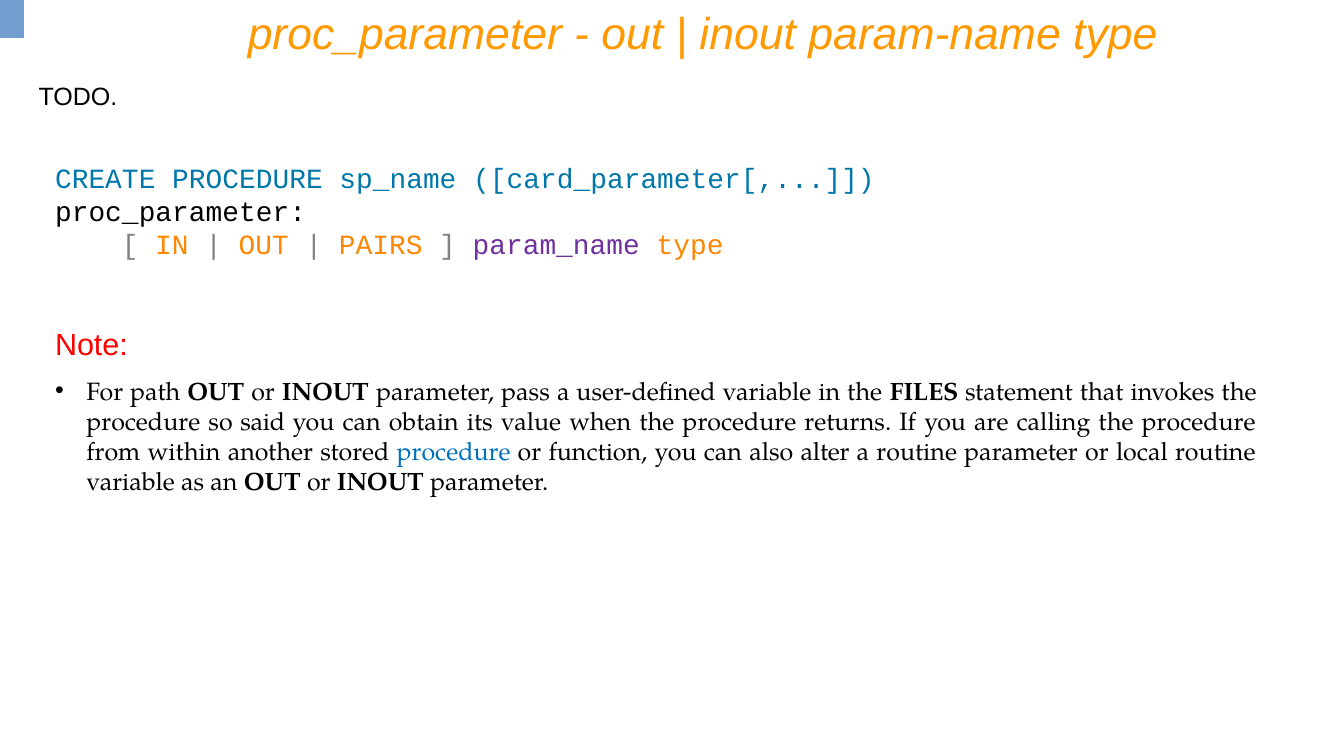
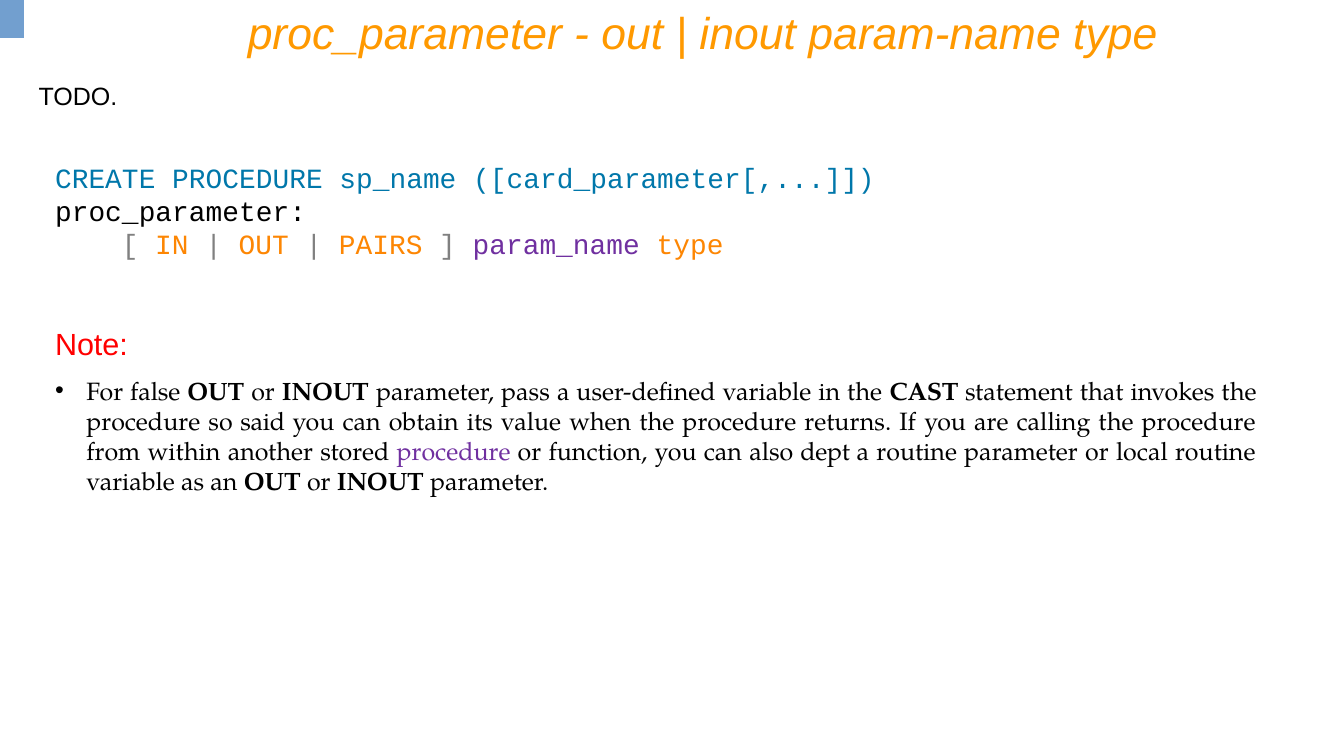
path: path -> false (155, 392)
FILES: FILES -> CAST (924, 392)
procedure colour: blue -> purple (454, 452)
alter: alter -> dept (825, 452)
